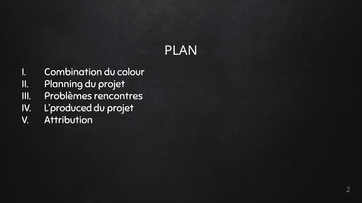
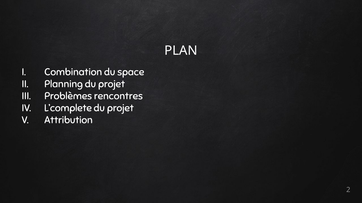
colour: colour -> space (131, 72)
L’produced: L’produced -> L’complete (68, 108)
